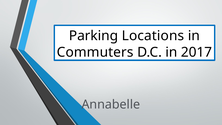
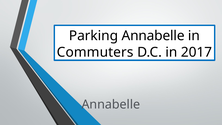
Parking Locations: Locations -> Annabelle (153, 36)
